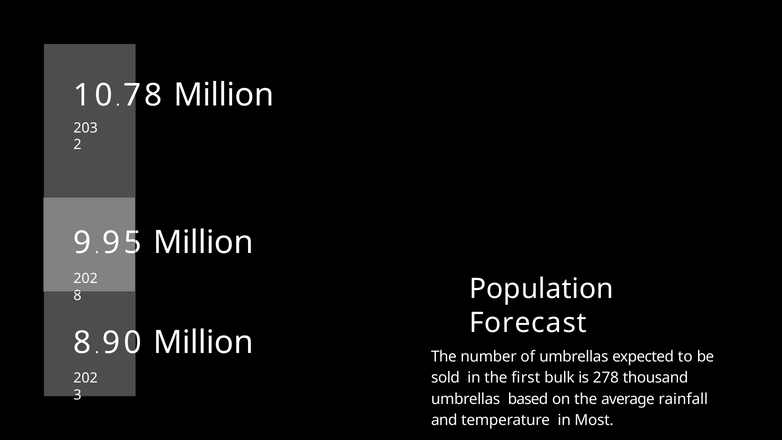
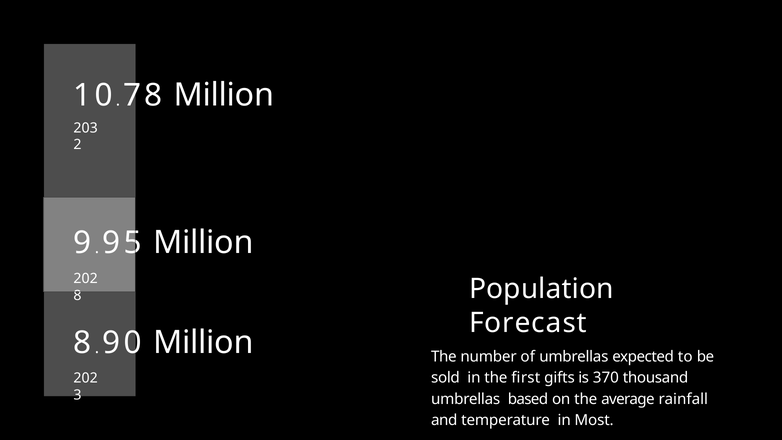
bulk: bulk -> gifts (560, 378)
278: 278 -> 370 (606, 378)
